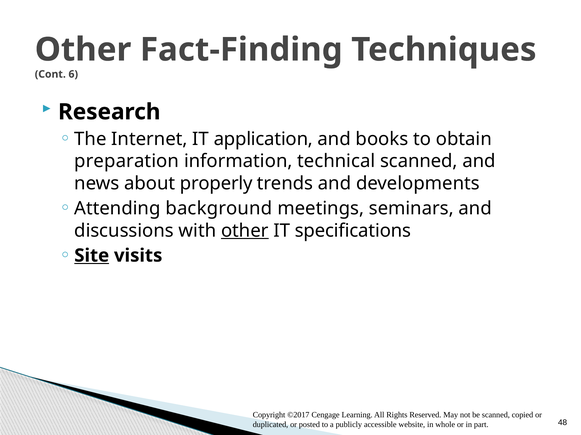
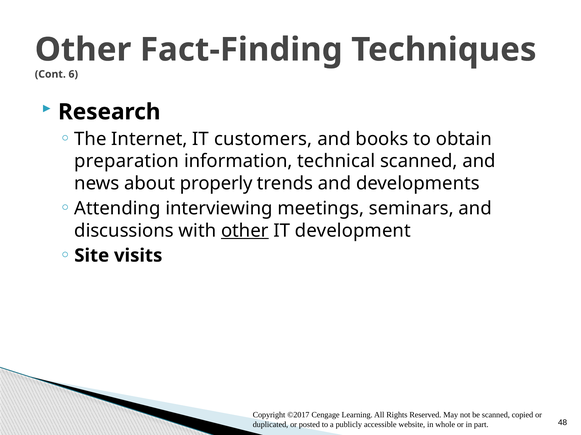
application: application -> customers (263, 139)
background: background -> interviewing (219, 209)
specifications: specifications -> development (353, 231)
Site underline: present -> none (92, 256)
